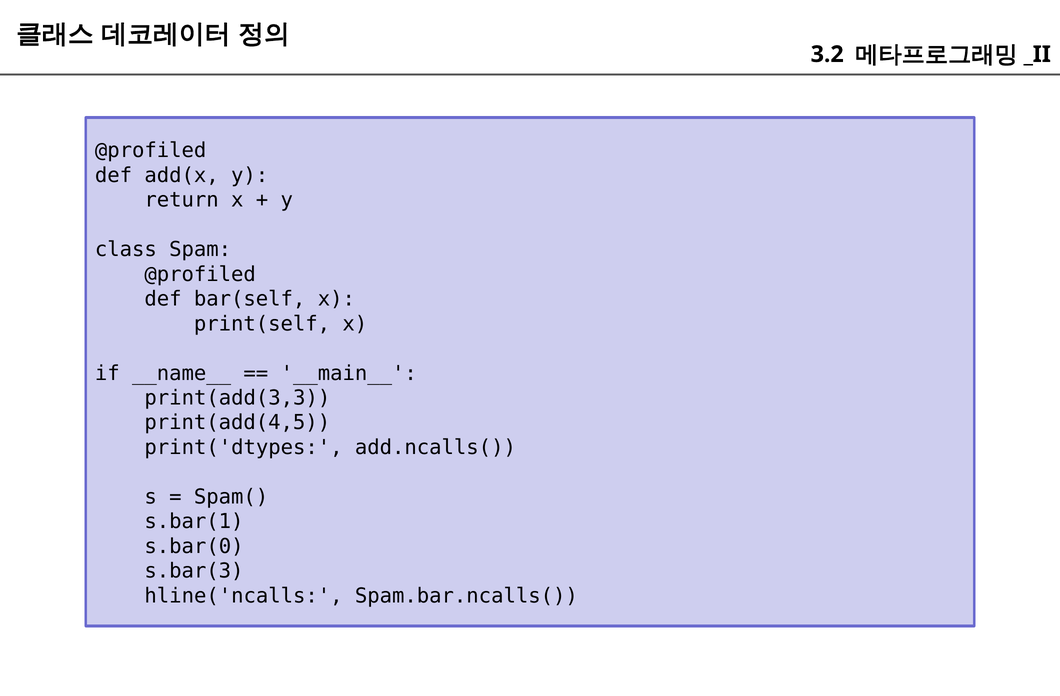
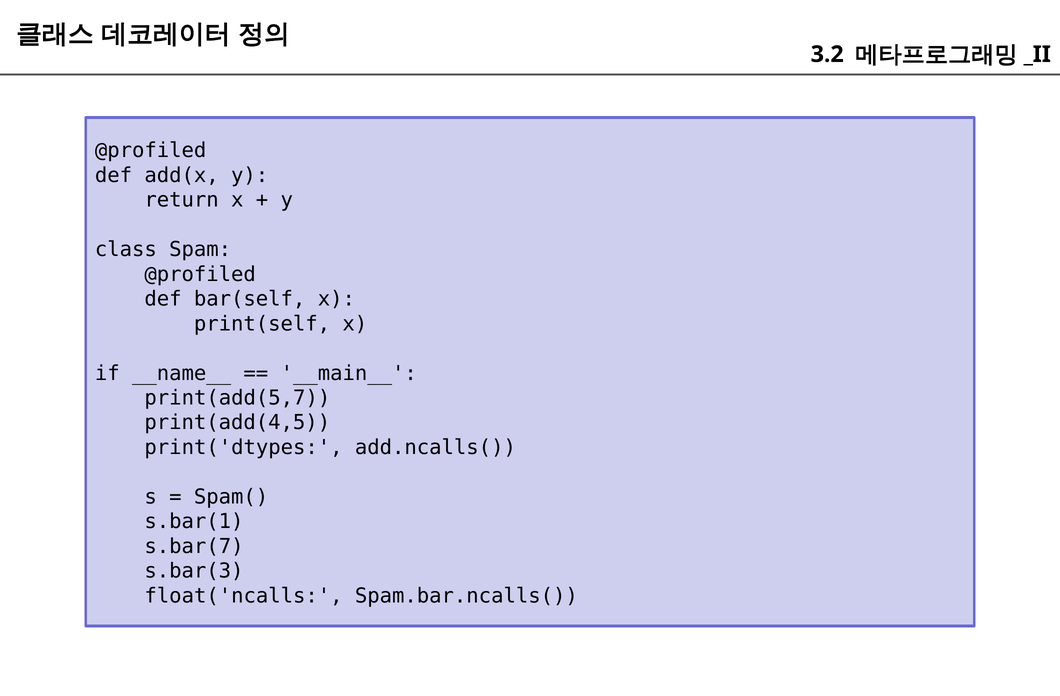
print(add(3,3: print(add(3,3 -> print(add(5,7 (237, 398)
s.bar(0: s.bar(0 -> s.bar(7 (194, 547)
hline('ncalls: hline('ncalls -> float('ncalls (244, 596)
